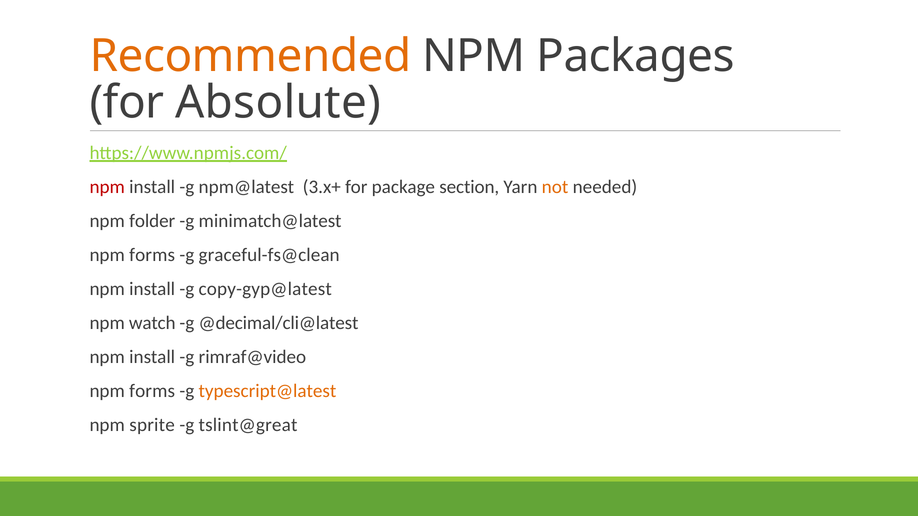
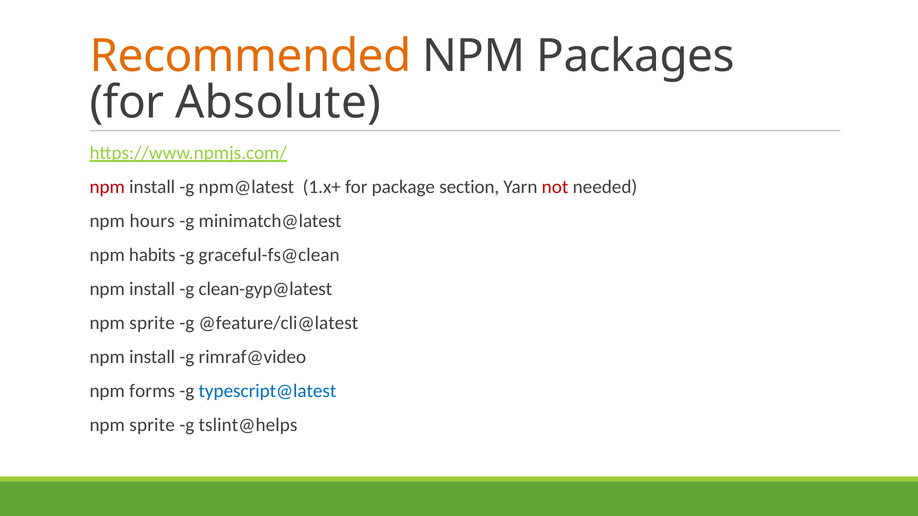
3.x+: 3.x+ -> 1.x+ (322, 187)
not colour: orange -> red (555, 187)
folder: folder -> hours (152, 221)
forms: forms -> habits (152, 255)
copy-gyp@latest: copy-gyp@latest -> clean-gyp@latest (265, 289)
watch: watch -> sprite (152, 323)
@decimal/cli@latest: @decimal/cli@latest -> @feature/cli@latest (278, 323)
typescript@latest colour: orange -> blue (267, 391)
tslint@great: tslint@great -> tslint@helps (248, 425)
